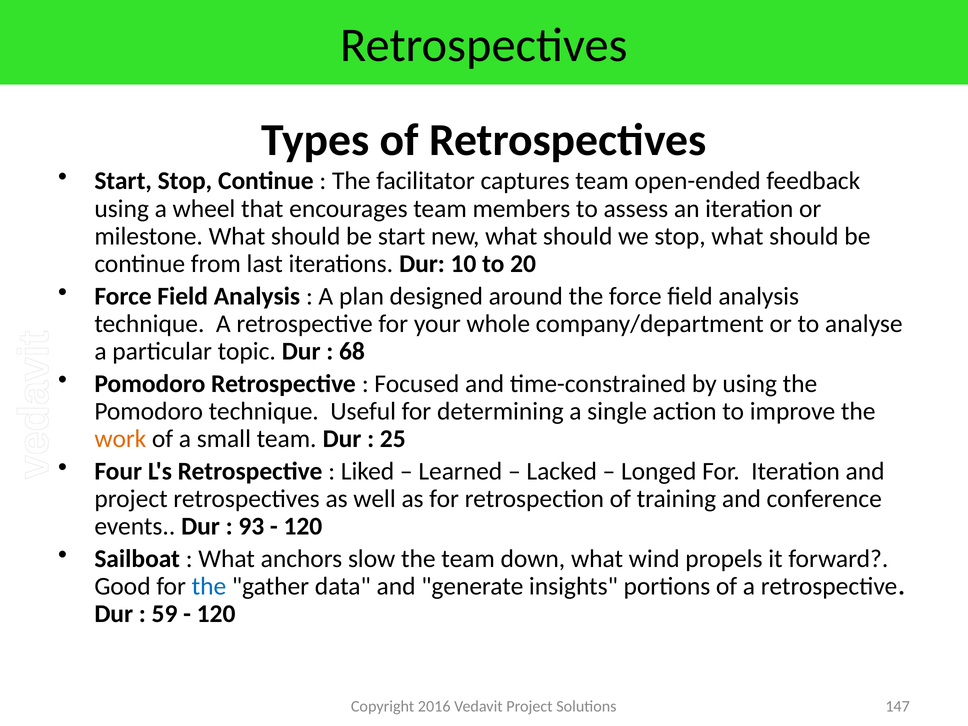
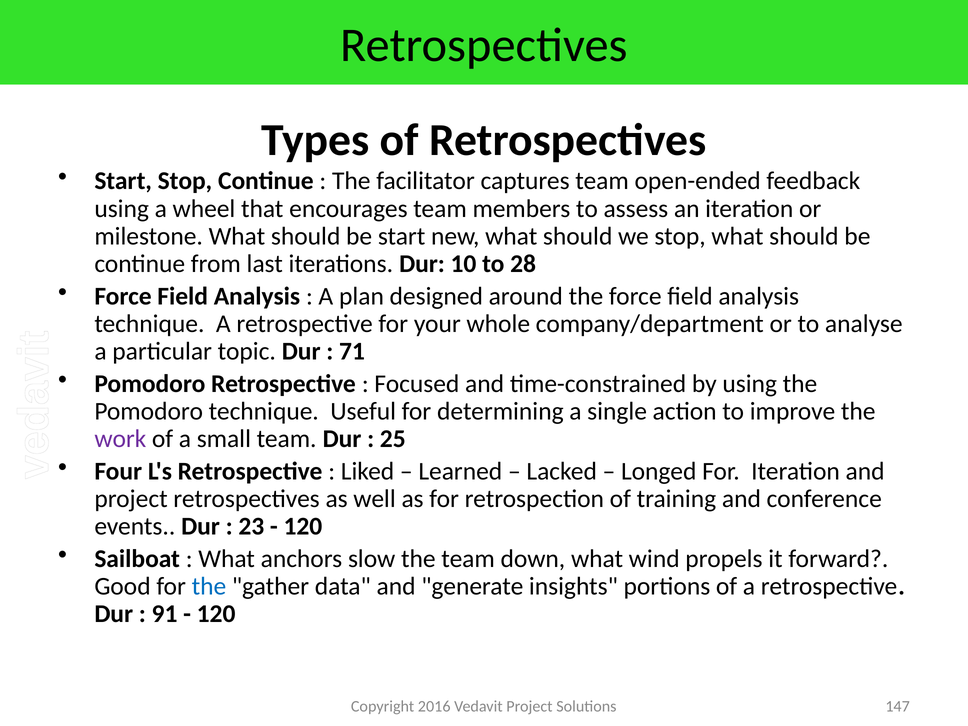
20: 20 -> 28 (523, 264)
68: 68 -> 71 (352, 351)
work colour: orange -> purple (120, 439)
93: 93 -> 23 (251, 526)
59: 59 -> 91 (165, 614)
